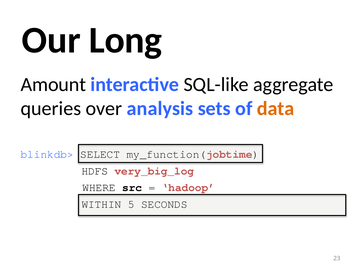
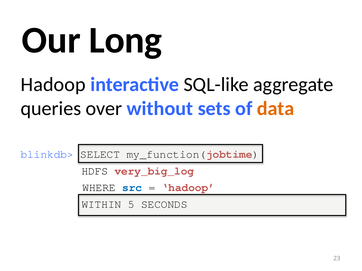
Amount: Amount -> Hadoop (53, 85)
analysis: analysis -> without (160, 109)
src colour: black -> blue (132, 188)
